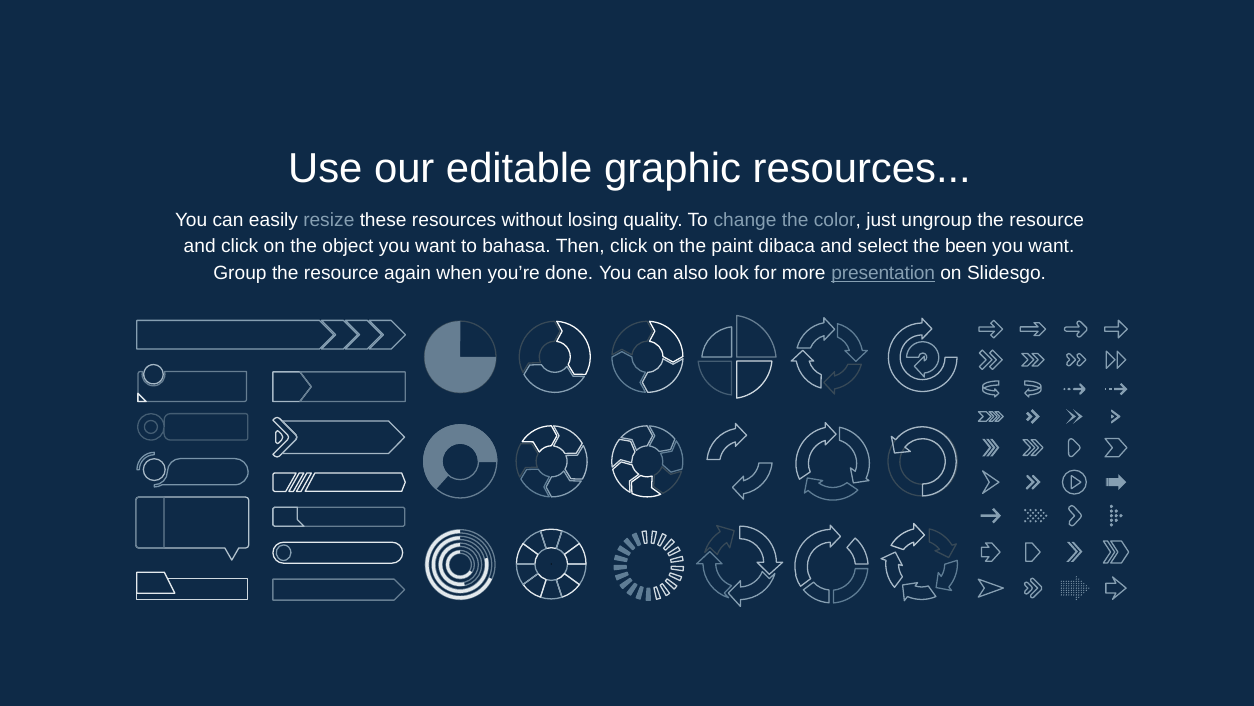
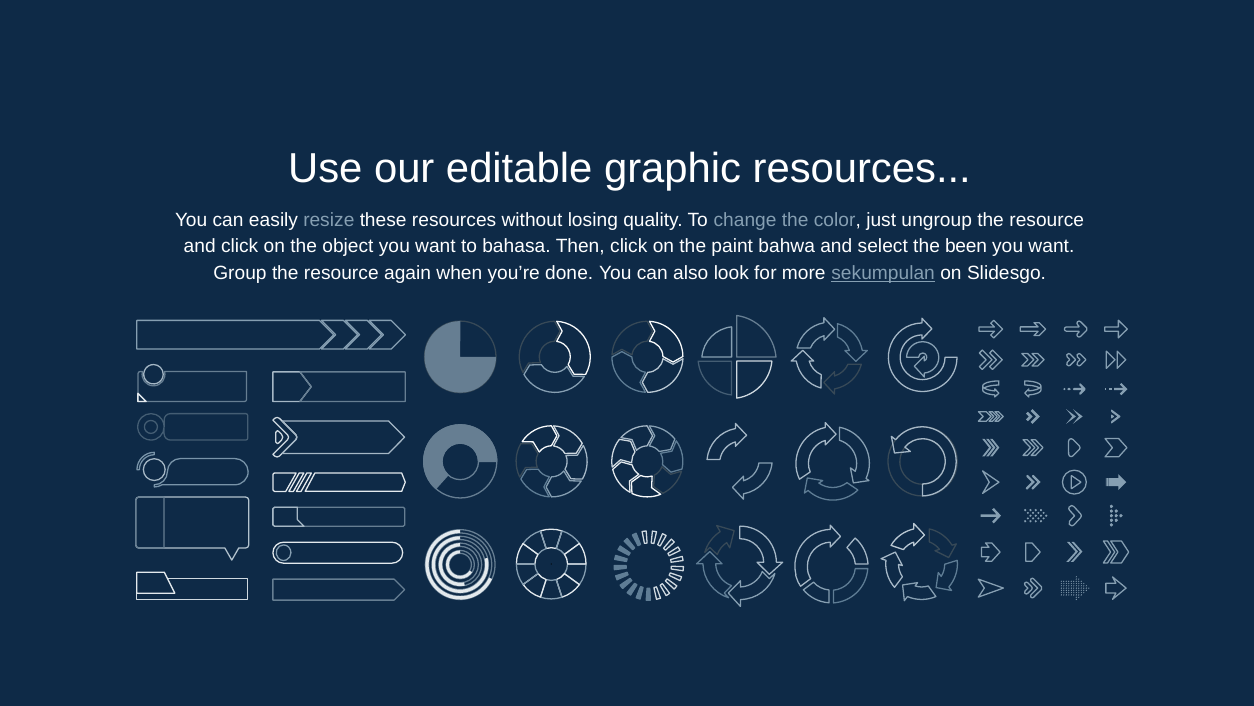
dibaca: dibaca -> bahwa (787, 246)
presentation: presentation -> sekumpulan (883, 273)
